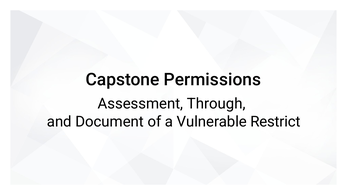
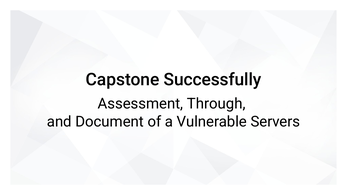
Permissions: Permissions -> Successfully (212, 80)
Restrict: Restrict -> Servers (275, 122)
